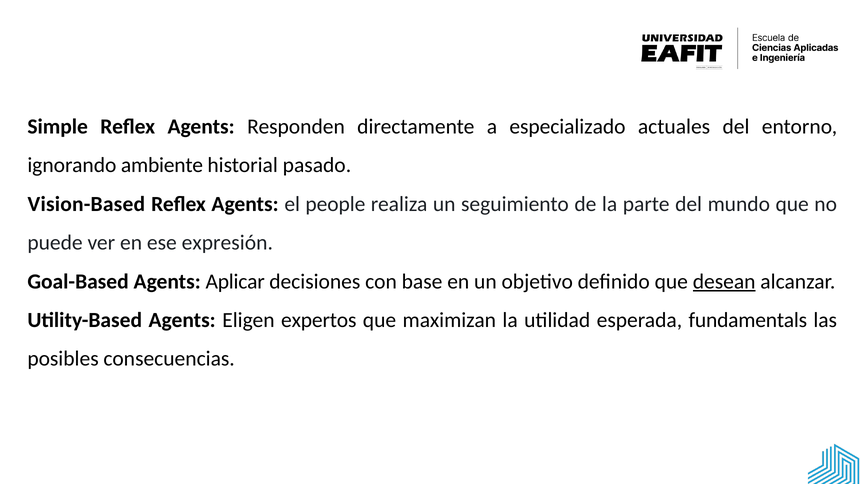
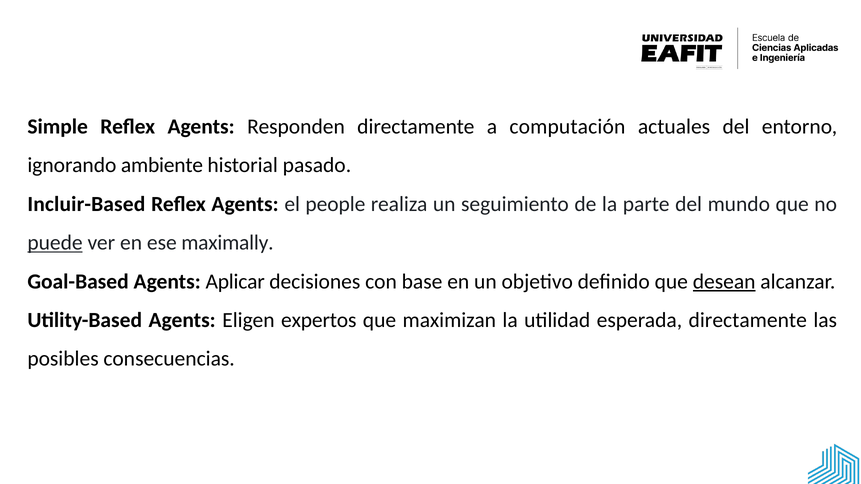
especializado: especializado -> computación (567, 127)
Vision-Based: Vision-Based -> Incluir-Based (86, 204)
puede underline: none -> present (55, 243)
expresión: expresión -> maximally (227, 243)
esperada fundamentals: fundamentals -> directamente (748, 320)
